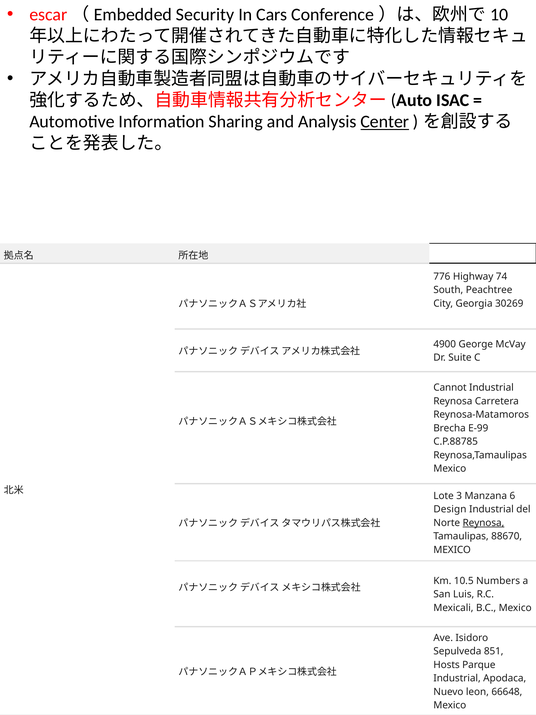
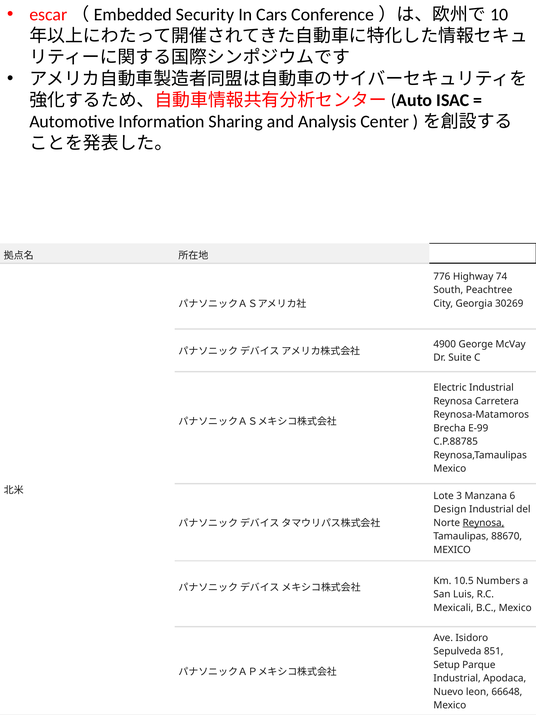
Center underline: present -> none (385, 122)
Cannot: Cannot -> Electric (450, 388)
Hosts: Hosts -> Setup (447, 665)
